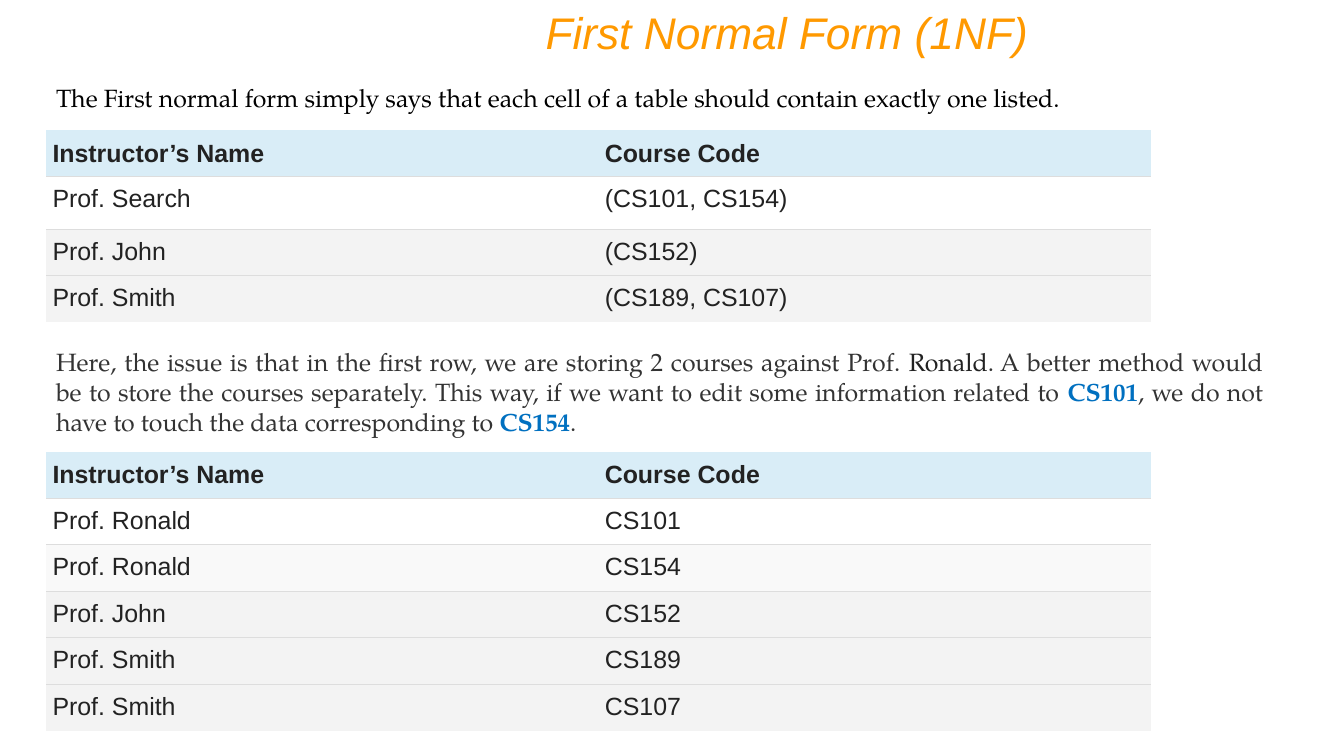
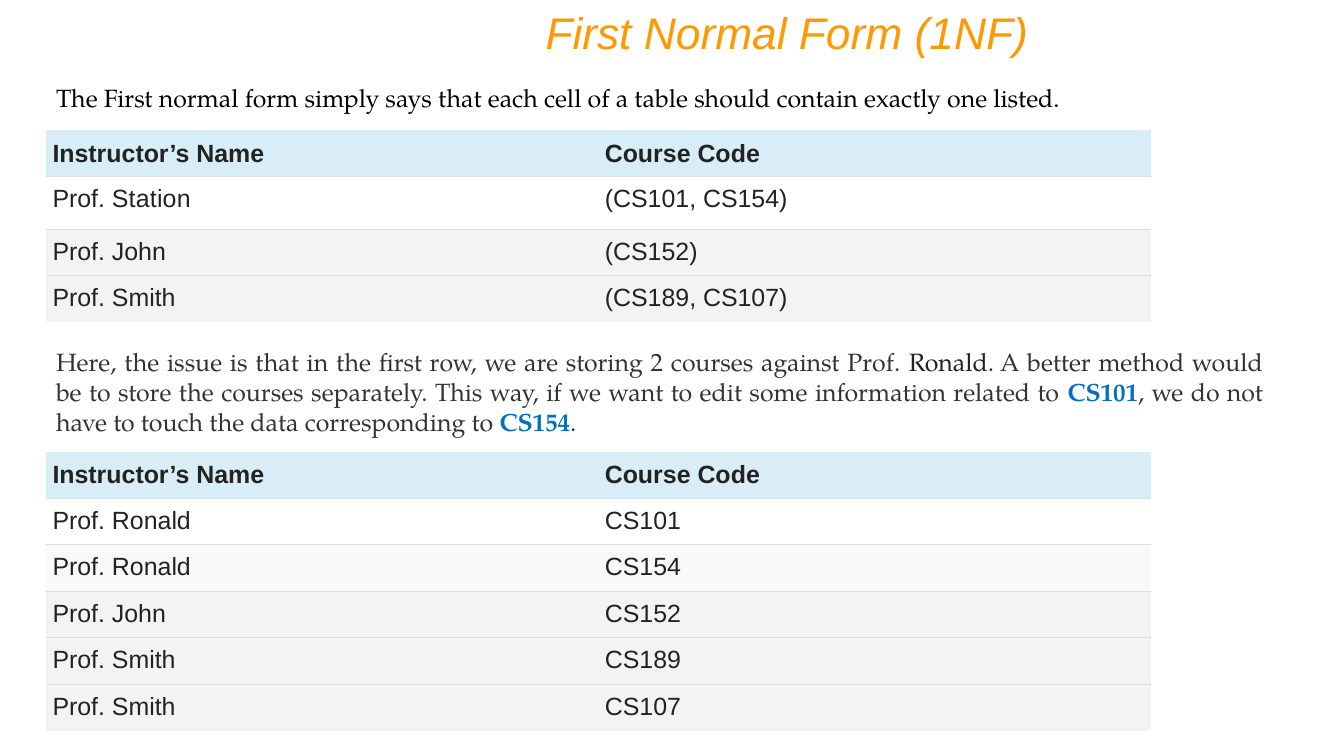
Search: Search -> Station (151, 200)
